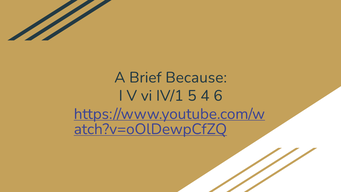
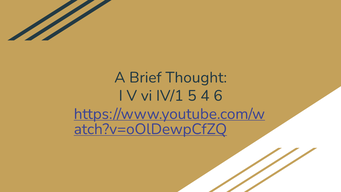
Because: Because -> Thought (196, 77)
